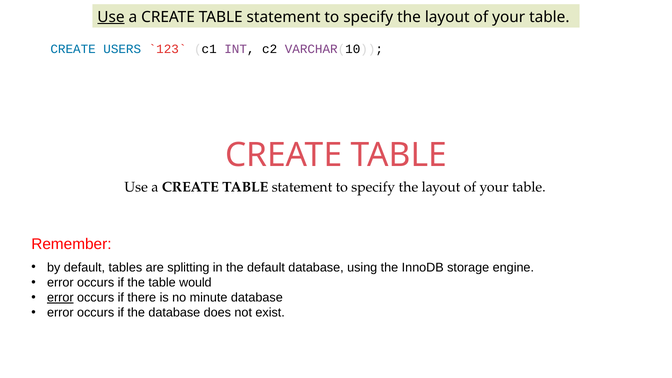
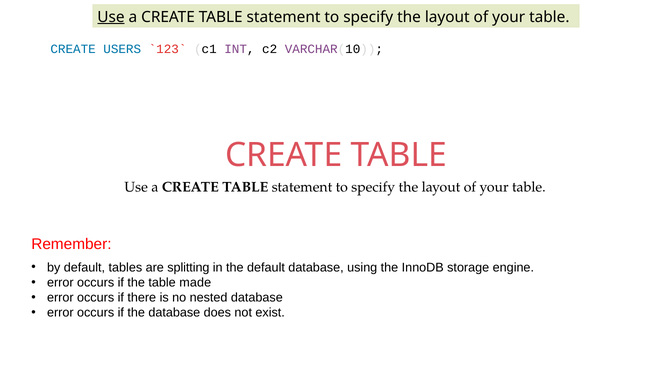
would: would -> made (195, 283)
error underline: present -> none (60, 298)
minute: minute -> nested (209, 298)
